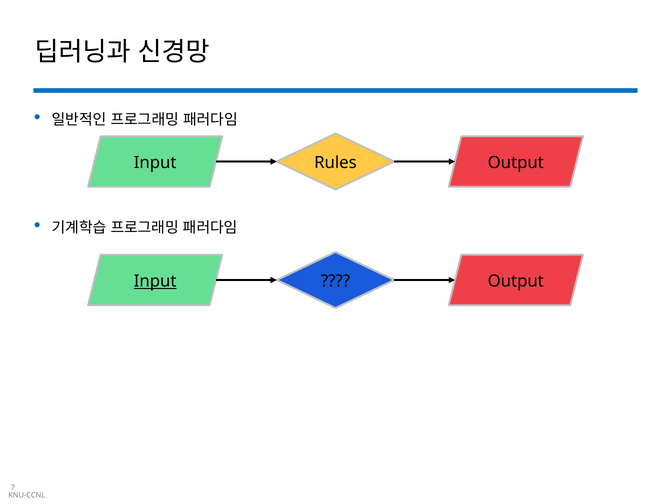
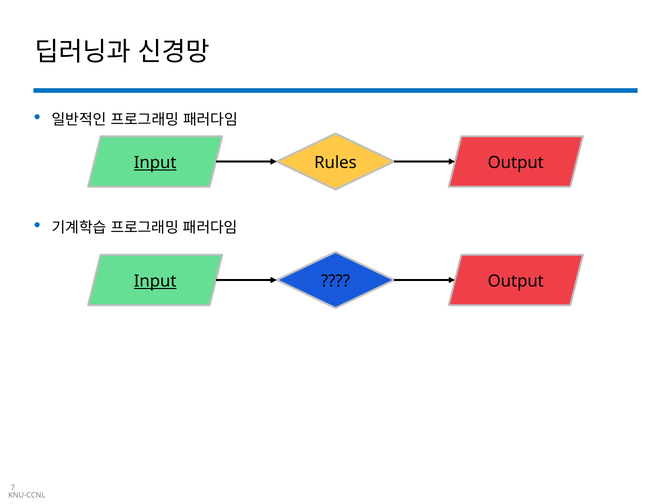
Input underline: none -> present (155, 162)
